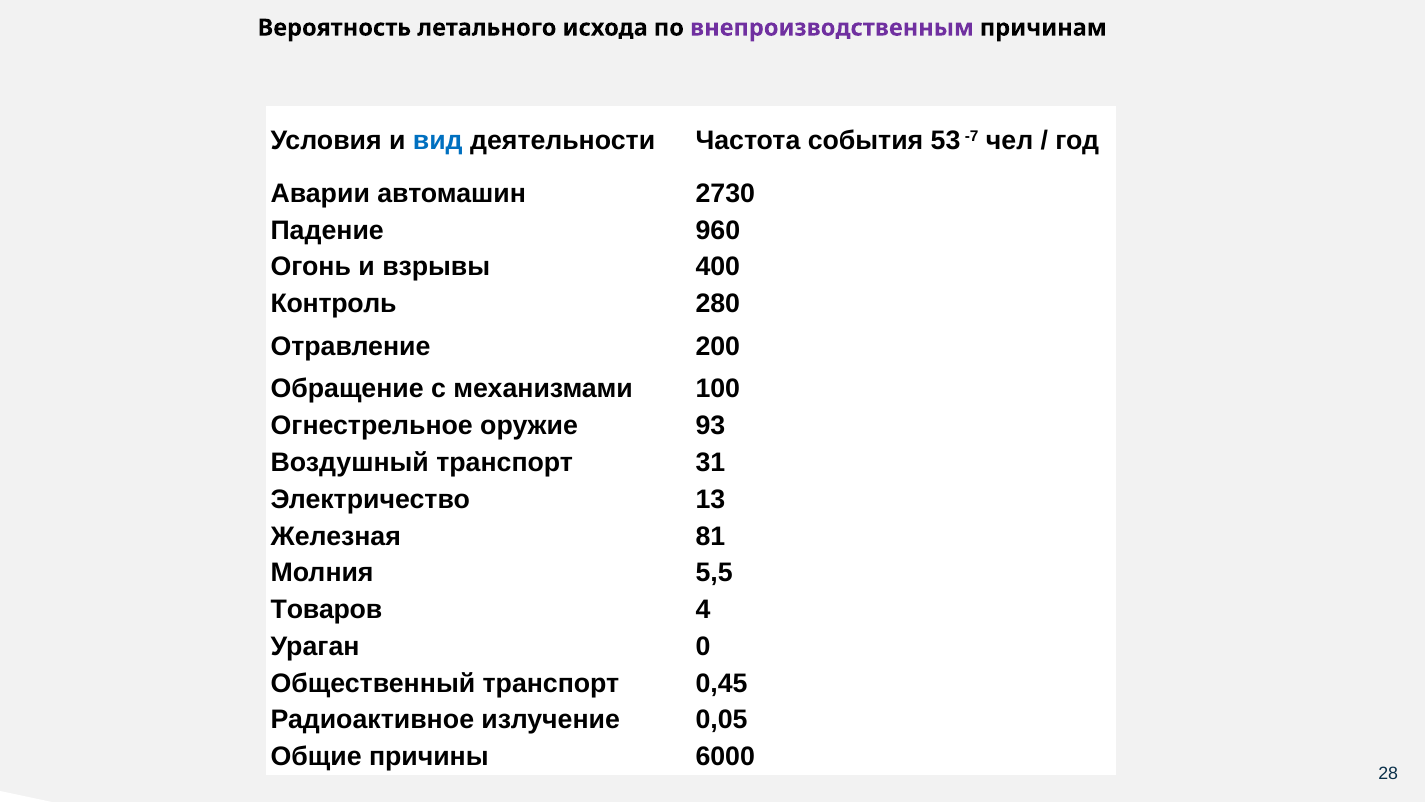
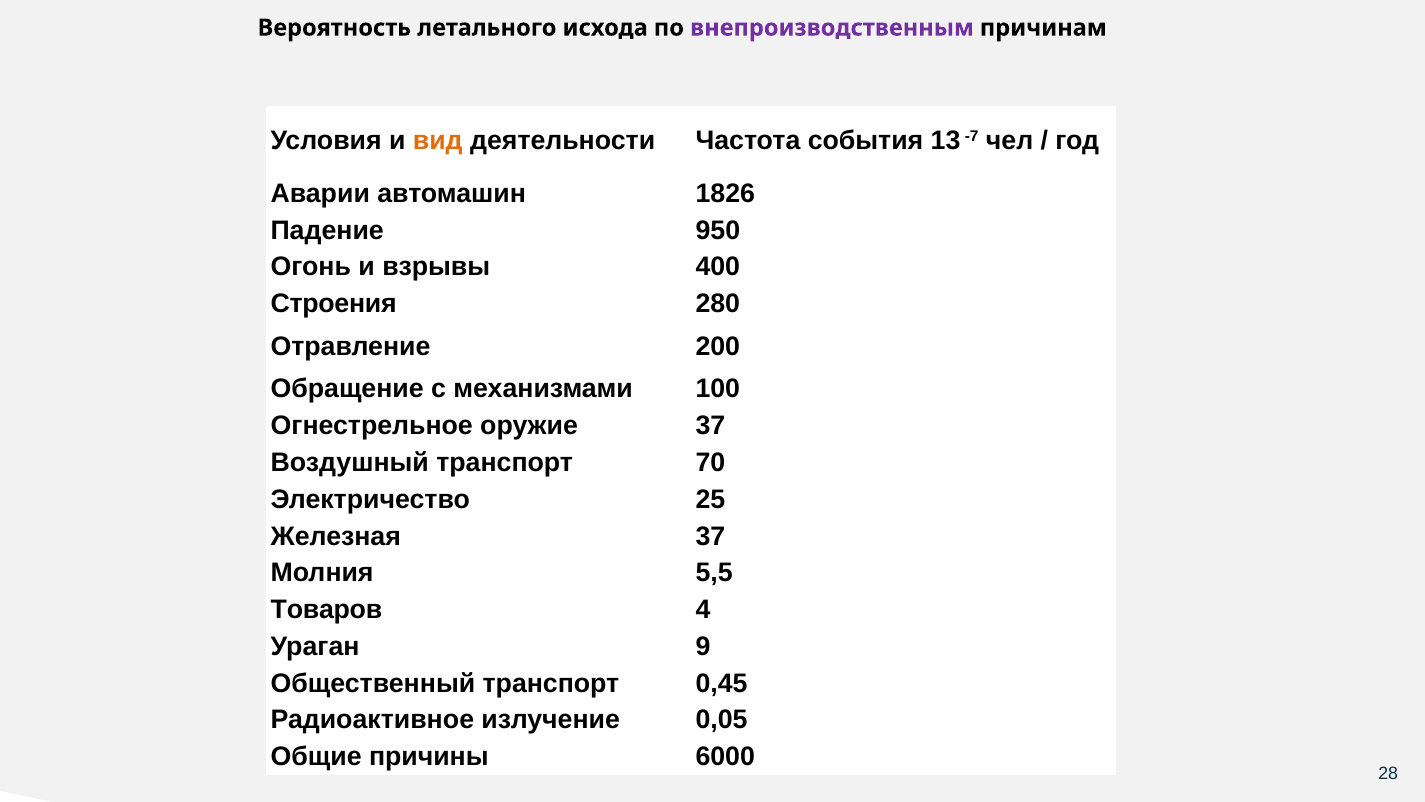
вид colour: blue -> orange (438, 141)
53: 53 -> 13 (946, 141)
2730: 2730 -> 1826 (725, 193)
960: 960 -> 950 (718, 230)
Контроль: Контроль -> Строения (334, 304)
оружие 93: 93 -> 37 (710, 426)
31: 31 -> 70 (710, 462)
13: 13 -> 25 (710, 499)
Железная 81: 81 -> 37 (710, 536)
0: 0 -> 9 (703, 646)
